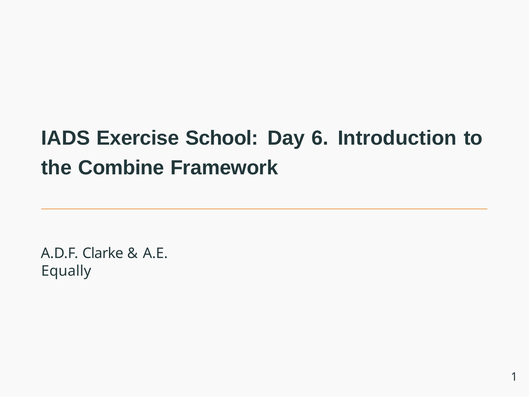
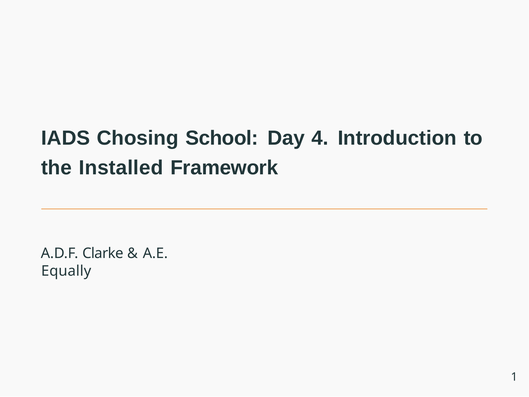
Exercise: Exercise -> Chosing (138, 138)
6: 6 -> 4 (320, 138)
Combine: Combine -> Installed (121, 168)
